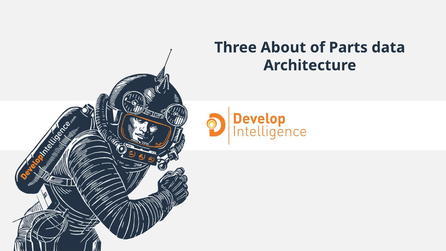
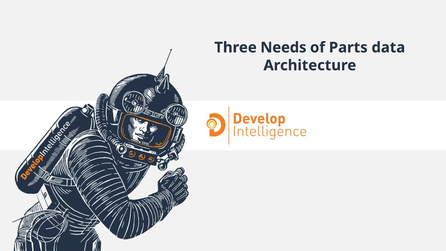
About: About -> Needs (283, 47)
